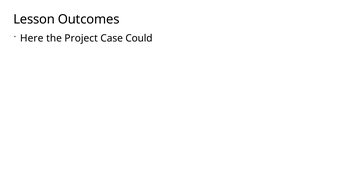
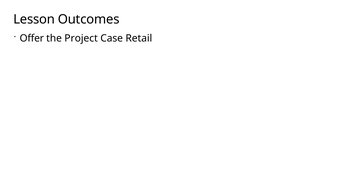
Here: Here -> Offer (32, 38)
Could: Could -> Retail (139, 38)
